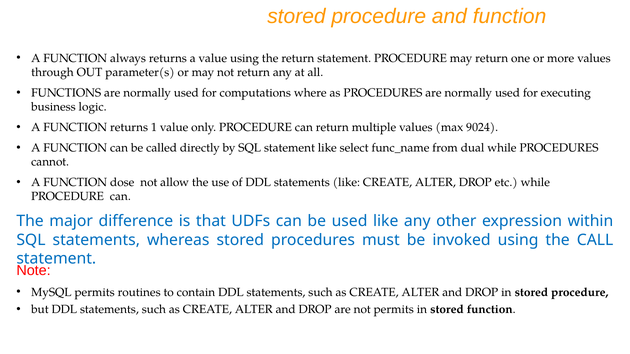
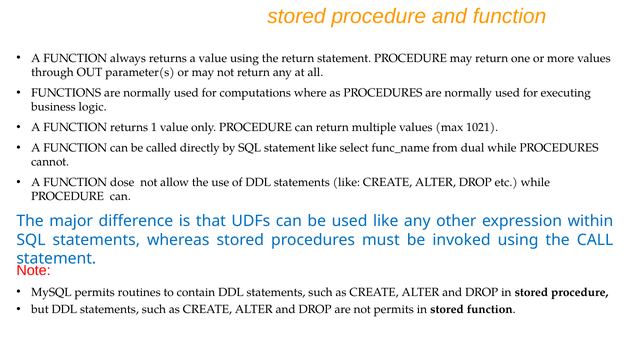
9024: 9024 -> 1021 (482, 127)
